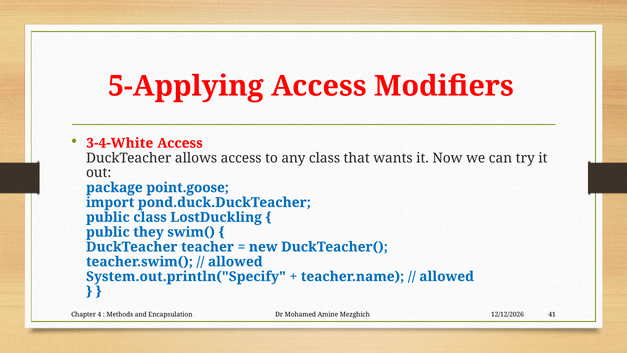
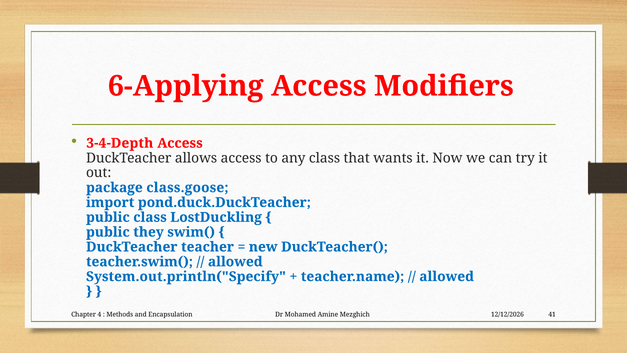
5-Applying: 5-Applying -> 6-Applying (186, 86)
3-4-White: 3-4-White -> 3-4-Depth (120, 143)
point.goose: point.goose -> class.goose (187, 187)
